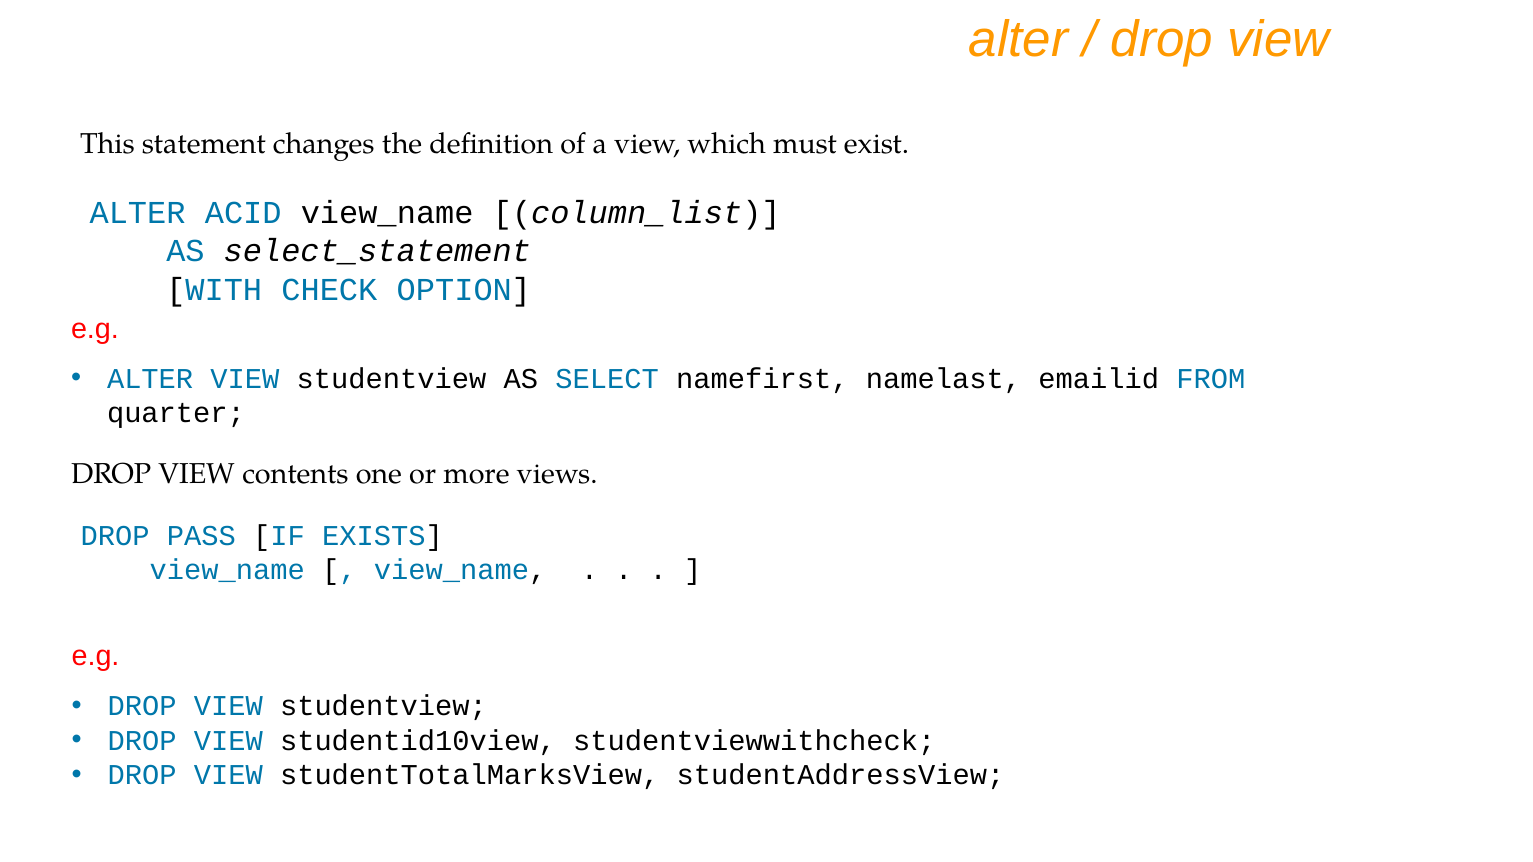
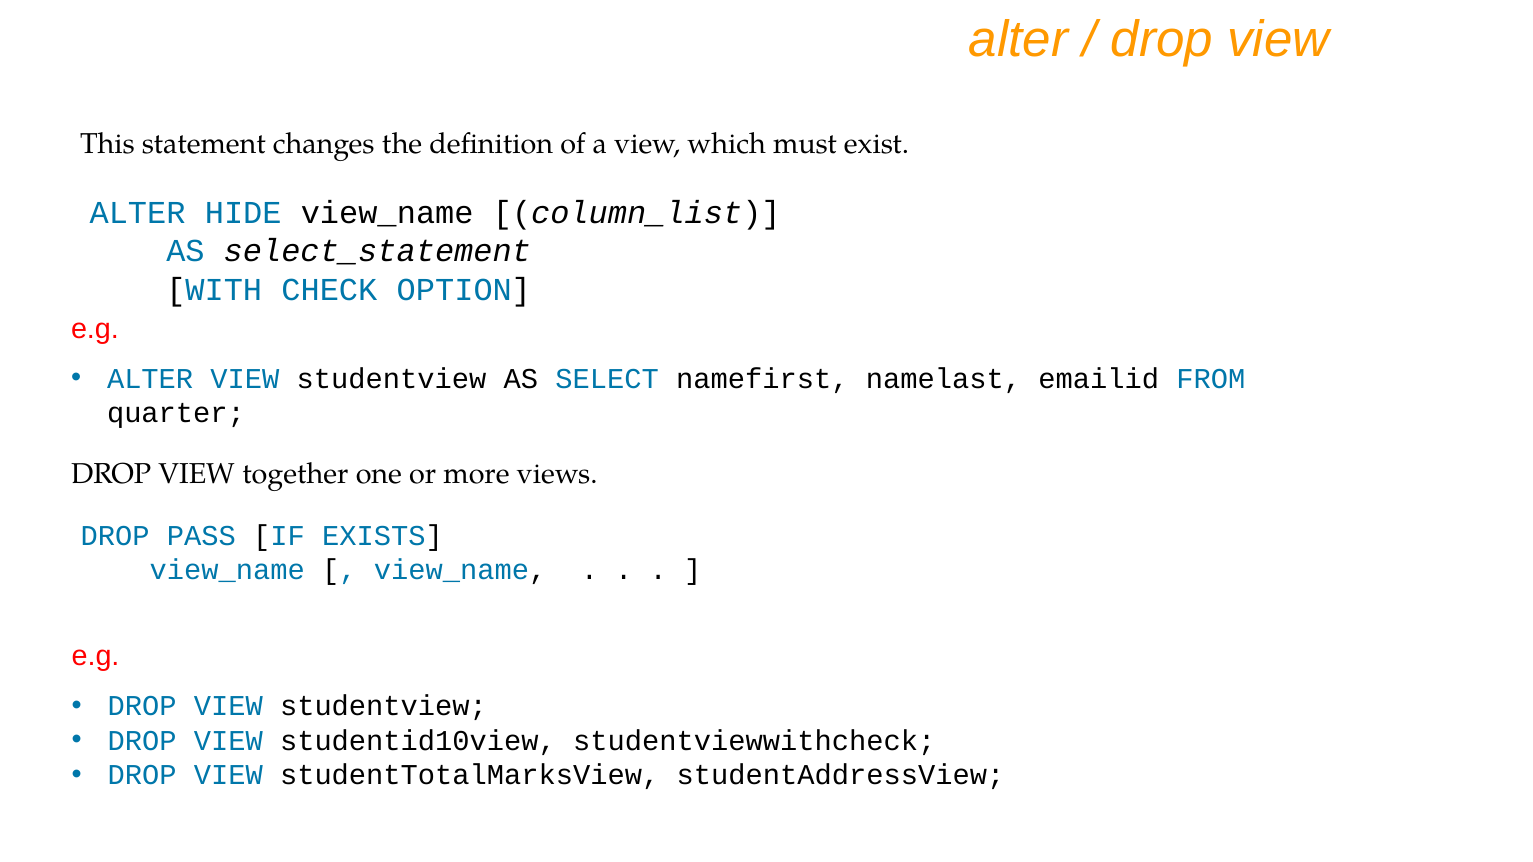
ACID: ACID -> HIDE (243, 213)
contents: contents -> together (295, 474)
